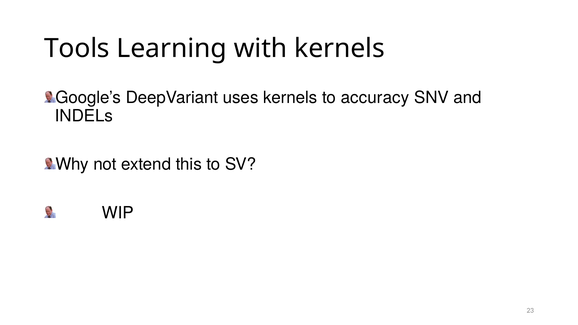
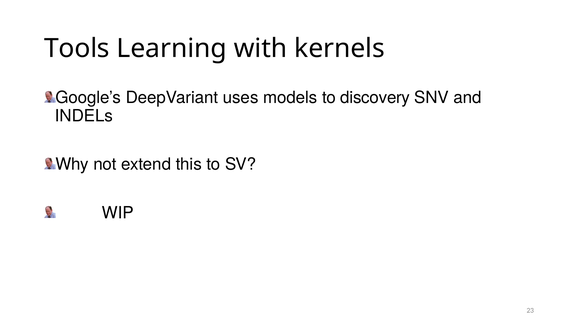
uses kernels: kernels -> models (290, 98)
accuracy: accuracy -> discovery (375, 98)
